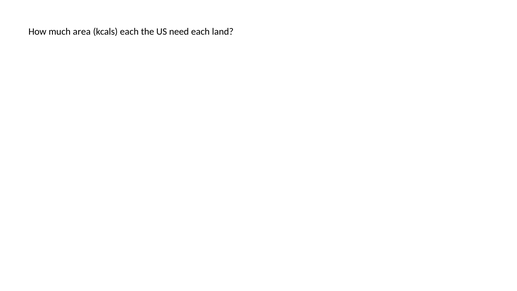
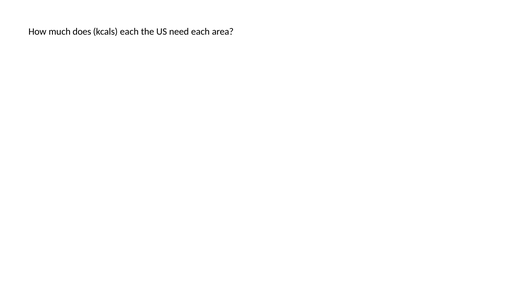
area: area -> does (82, 32)
land: land -> area (223, 32)
